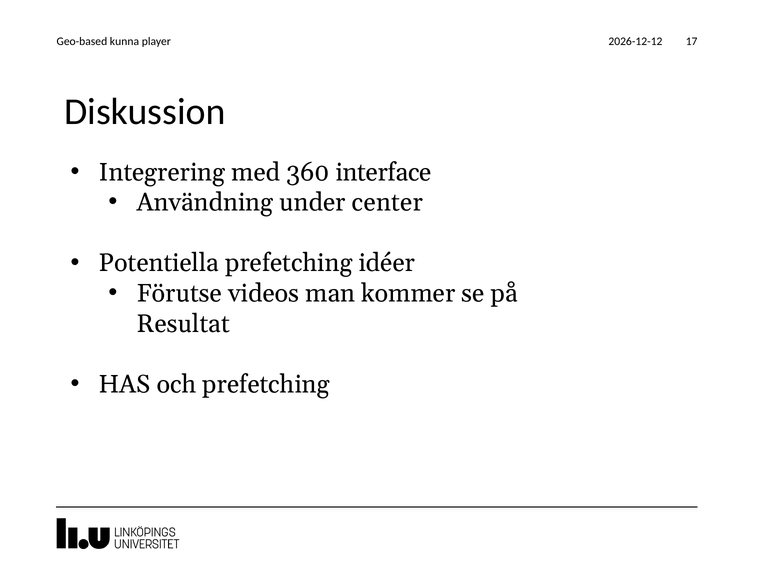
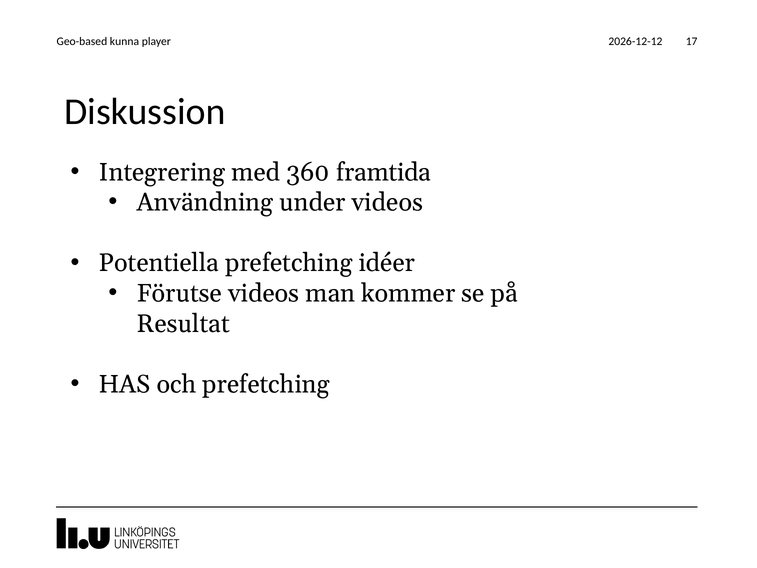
interface: interface -> framtida (384, 172)
under center: center -> videos (388, 202)
